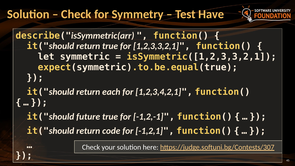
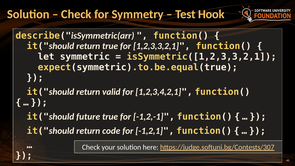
Have: Have -> Hook (211, 14)
each: each -> valid (111, 92)
